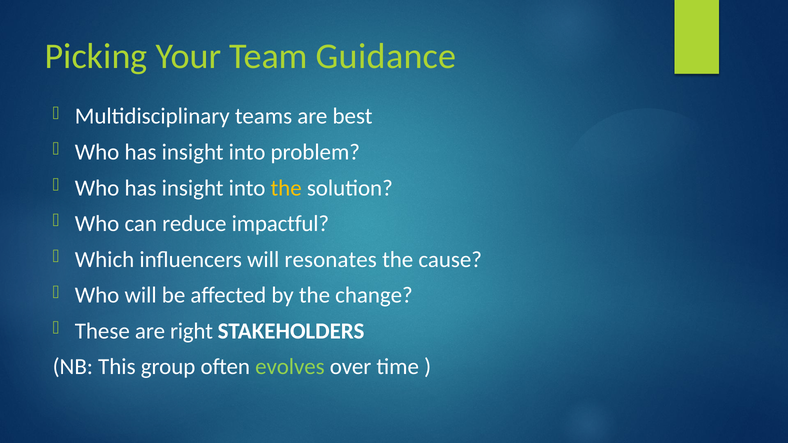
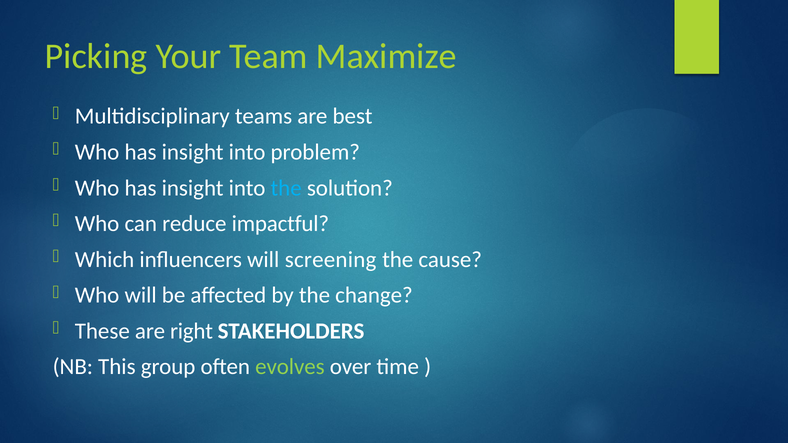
Guidance: Guidance -> Maximize (386, 56)
the colour: yellow -> light blue (286, 188)
resonates: resonates -> screening (331, 260)
